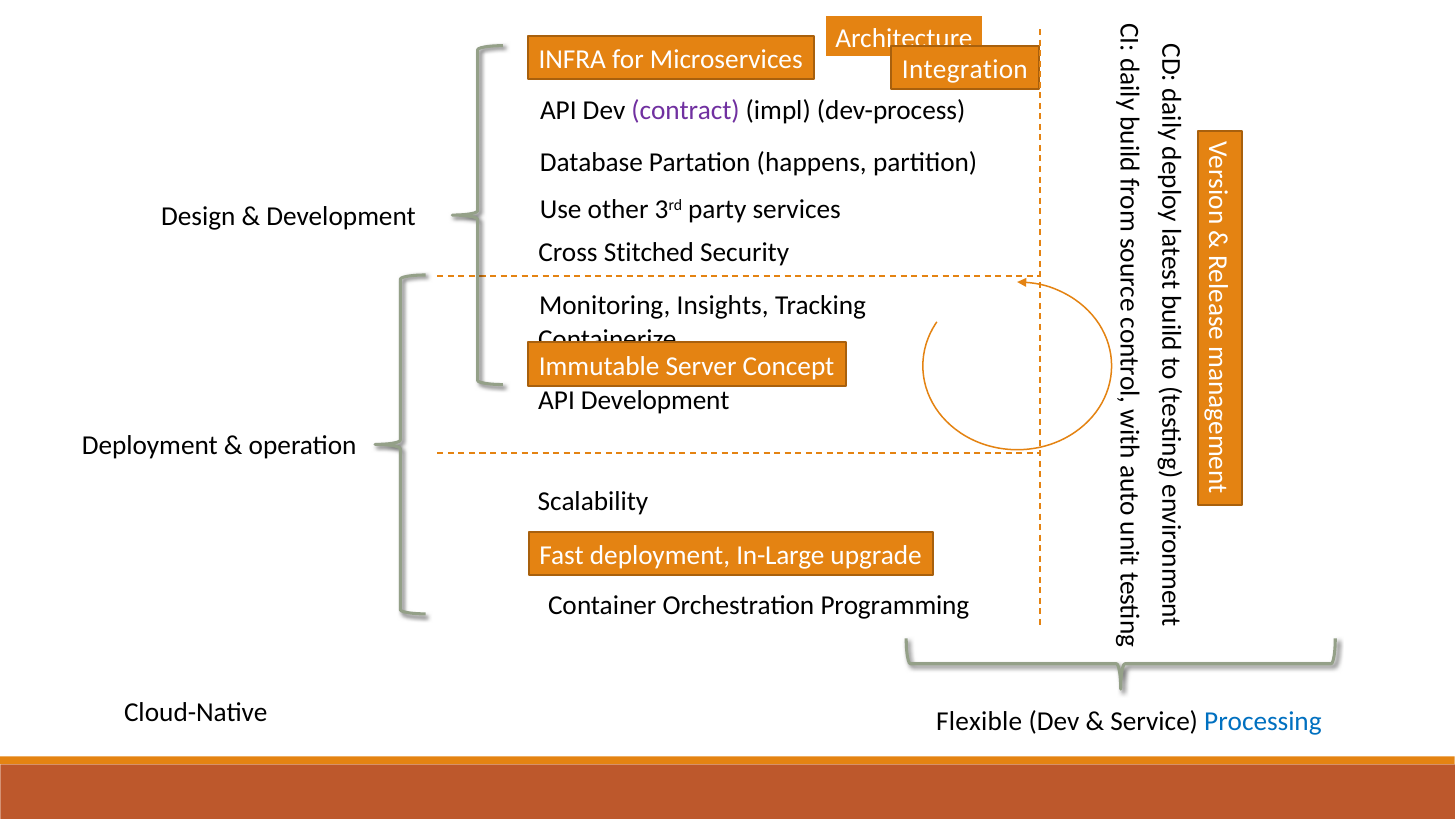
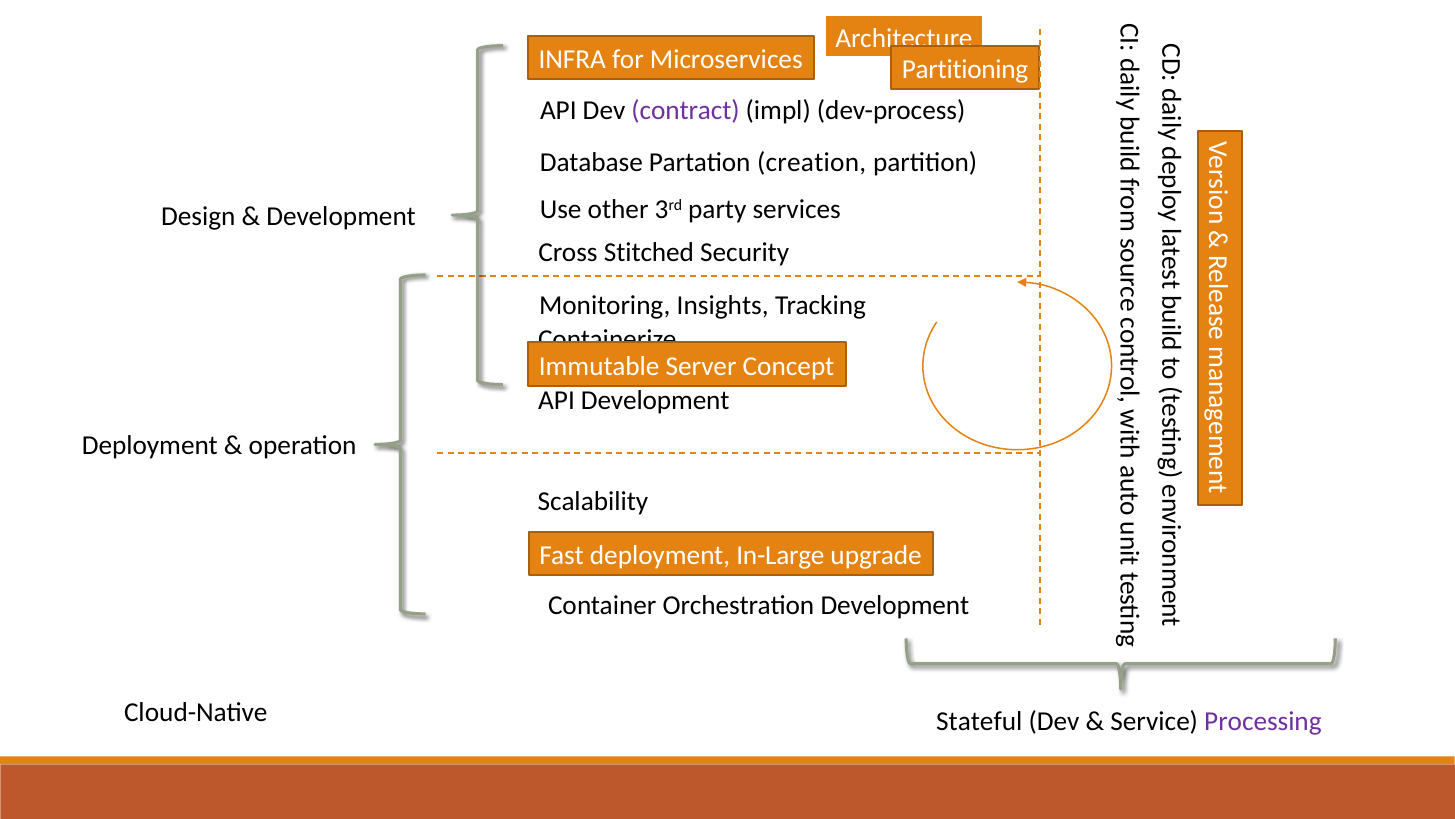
Integration: Integration -> Partitioning (965, 69)
happens: happens -> creation (812, 162)
Orchestration Programming: Programming -> Development (895, 605)
Flexible: Flexible -> Stateful (979, 721)
Processing colour: blue -> purple (1263, 721)
